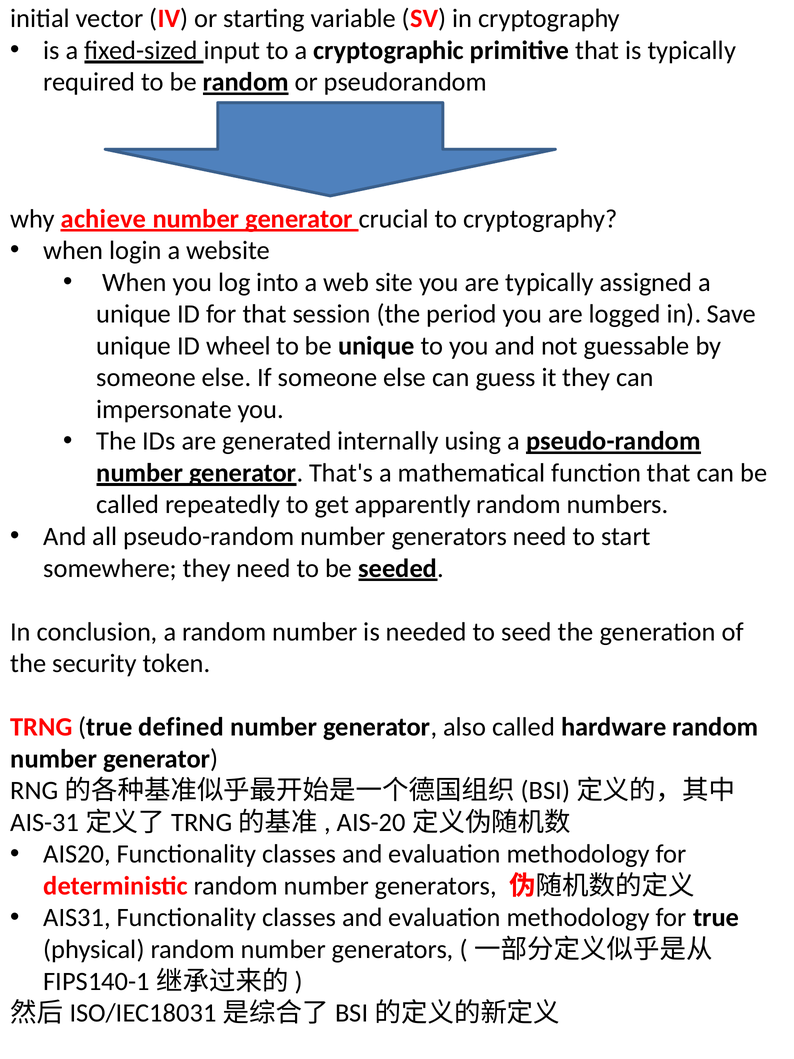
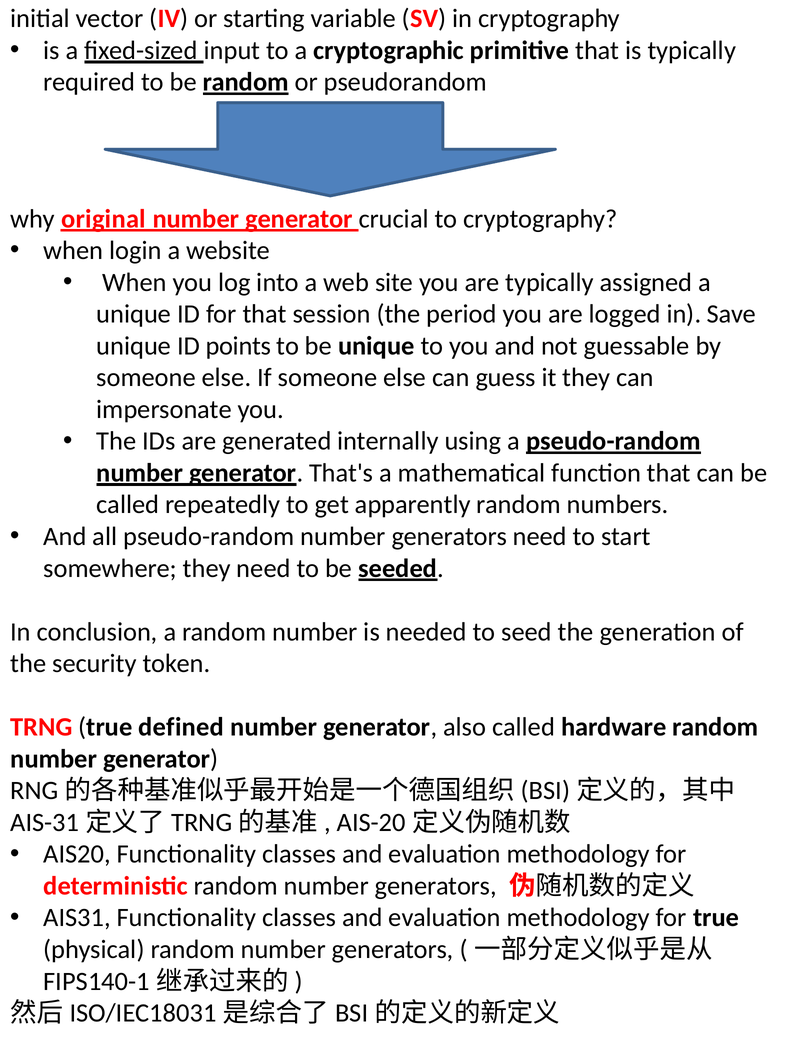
achieve: achieve -> original (103, 219)
wheel: wheel -> points (238, 346)
